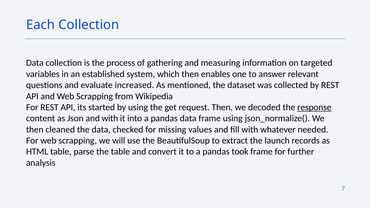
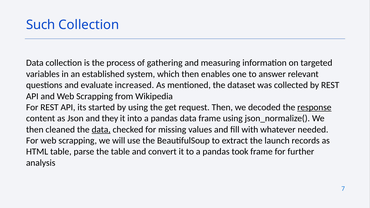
Each: Each -> Such (41, 25)
and with: with -> they (110, 118)
data underline: none -> present (101, 130)
